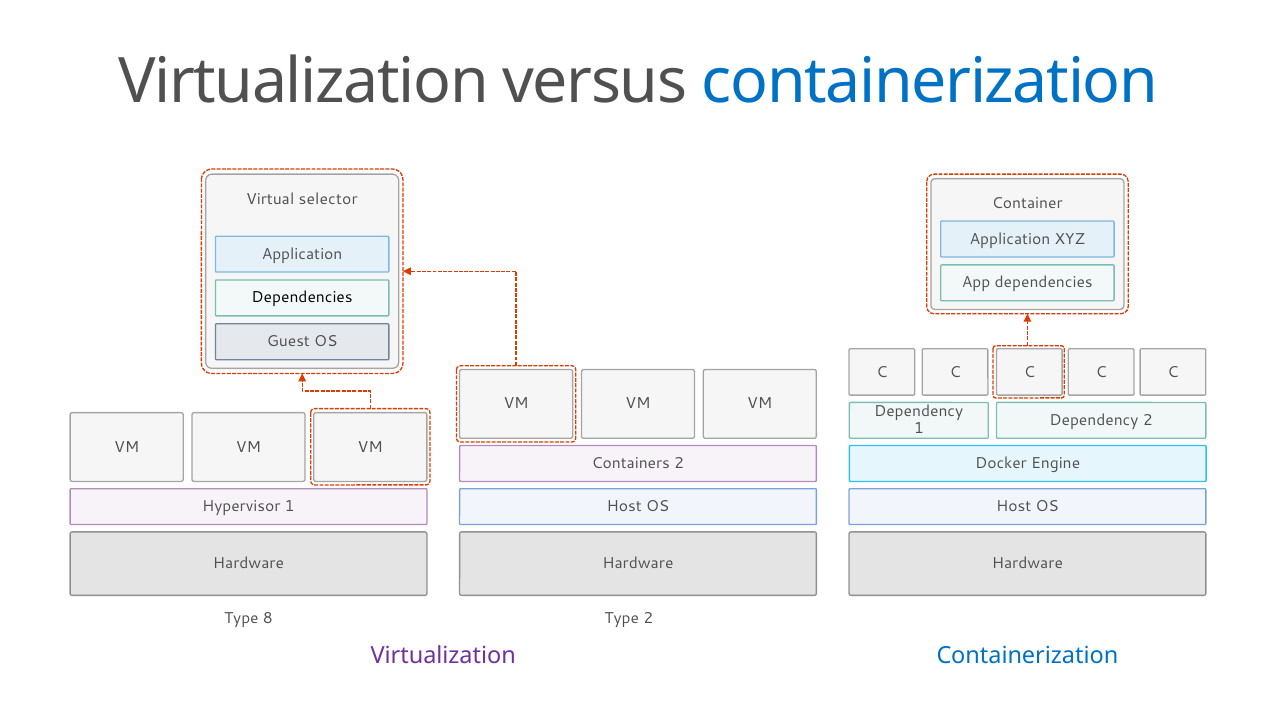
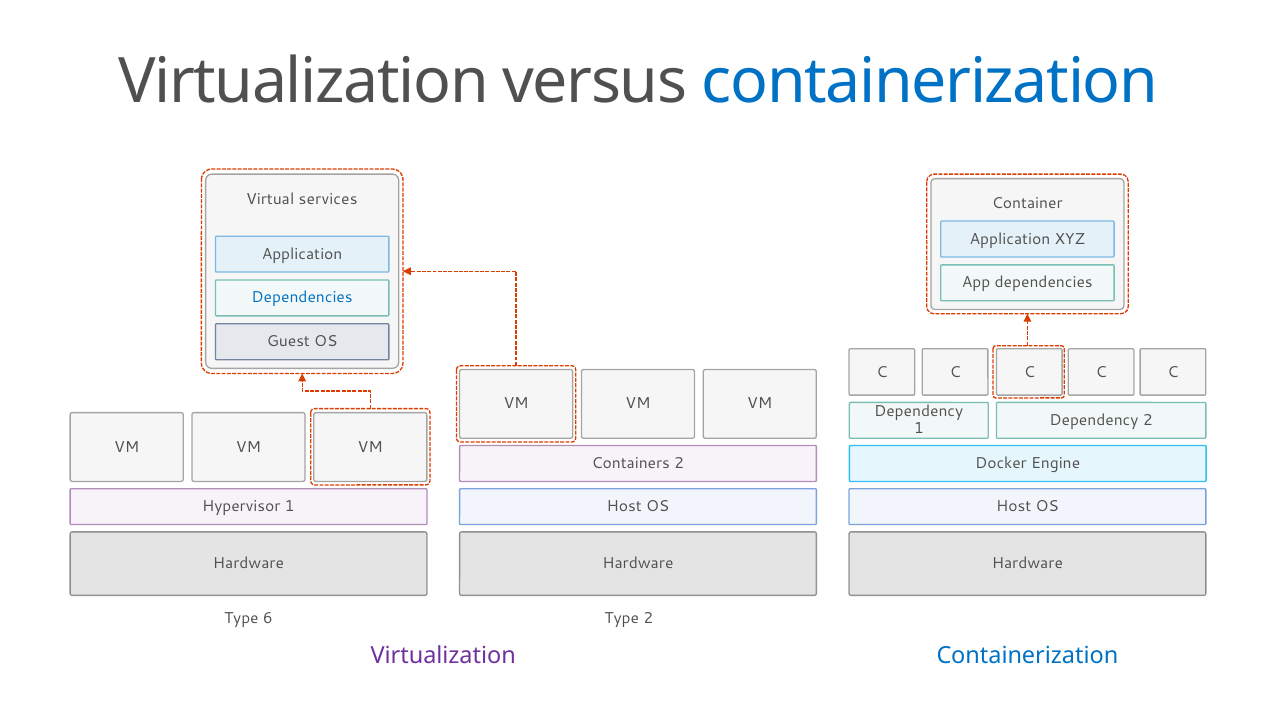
selector: selector -> services (328, 199)
Dependencies colour: black -> blue (302, 298)
8: 8 -> 6 (268, 618)
